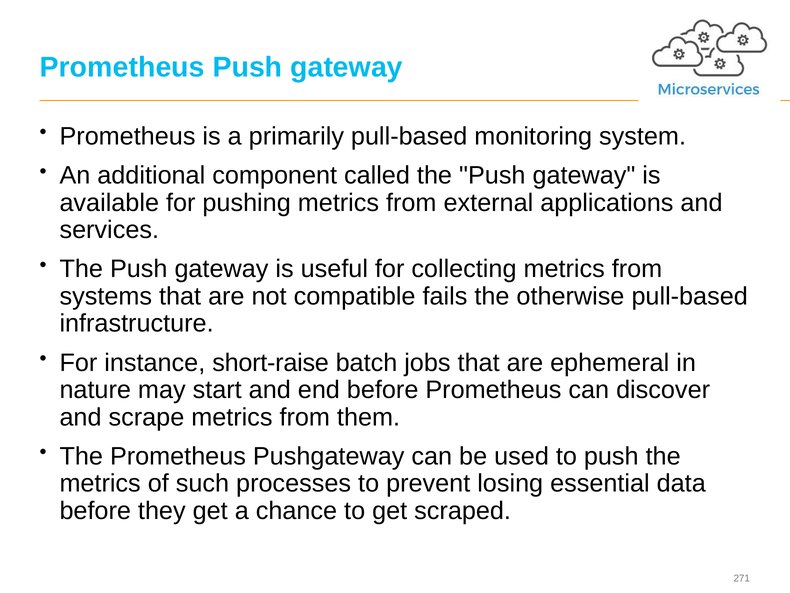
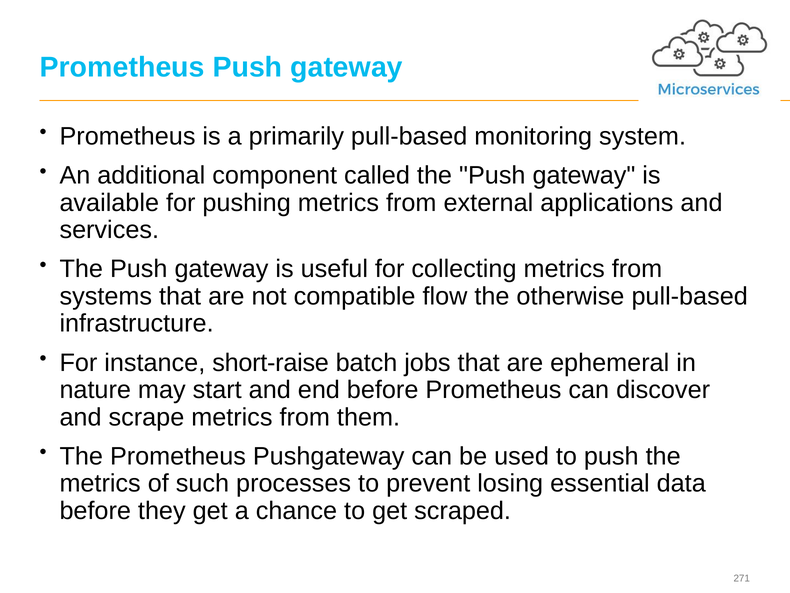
fails: fails -> flow (445, 296)
